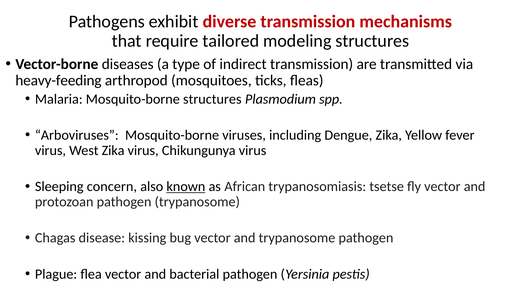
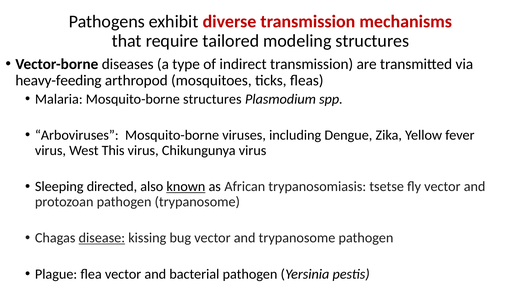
West Zika: Zika -> This (113, 151)
concern: concern -> directed (112, 187)
disease underline: none -> present (102, 238)
